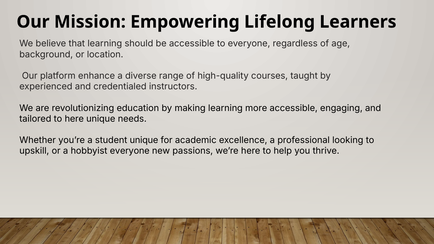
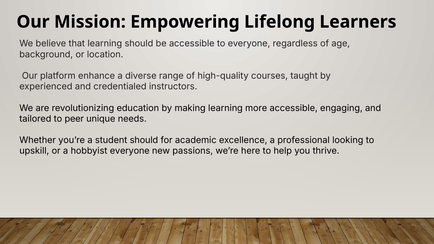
to here: here -> peer (74, 119)
student unique: unique -> should (144, 140)
